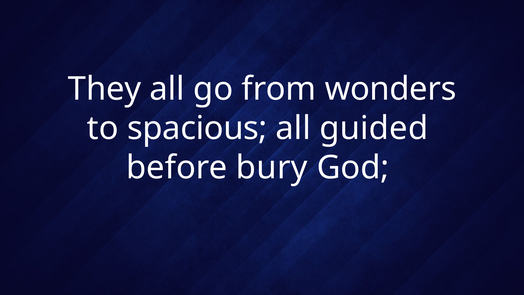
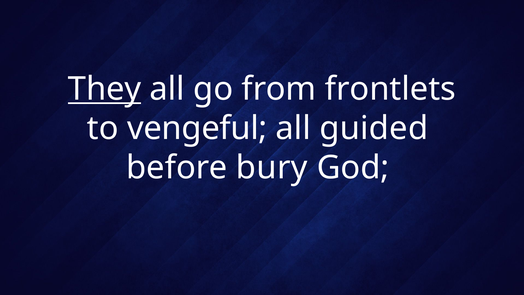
They underline: none -> present (105, 89)
wonders: wonders -> frontlets (390, 89)
spacious: spacious -> vengeful (197, 128)
